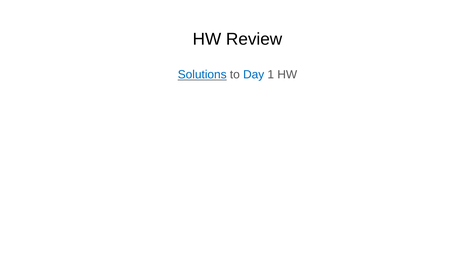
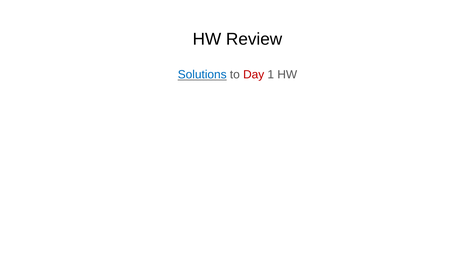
Day colour: blue -> red (254, 75)
